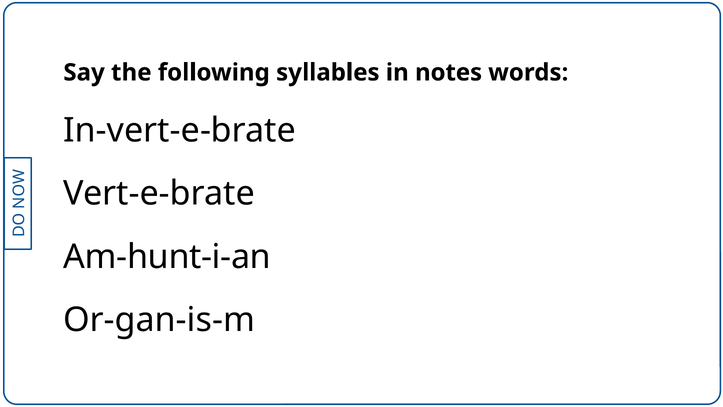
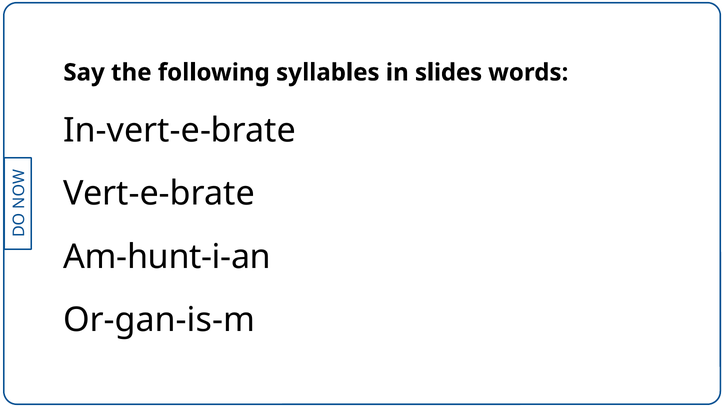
notes: notes -> slides (449, 72)
